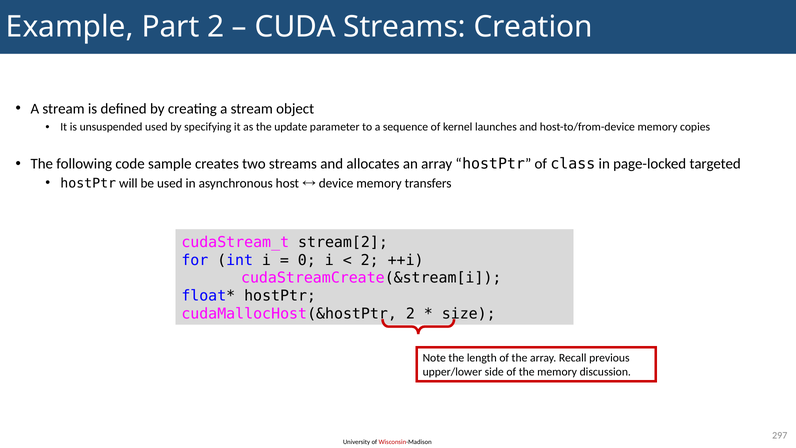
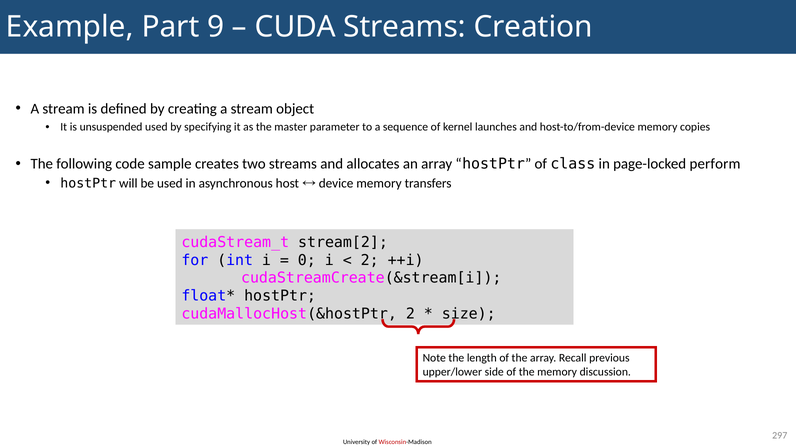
Part 2: 2 -> 9 (216, 27)
update: update -> master (291, 127)
targeted: targeted -> perform (715, 164)
